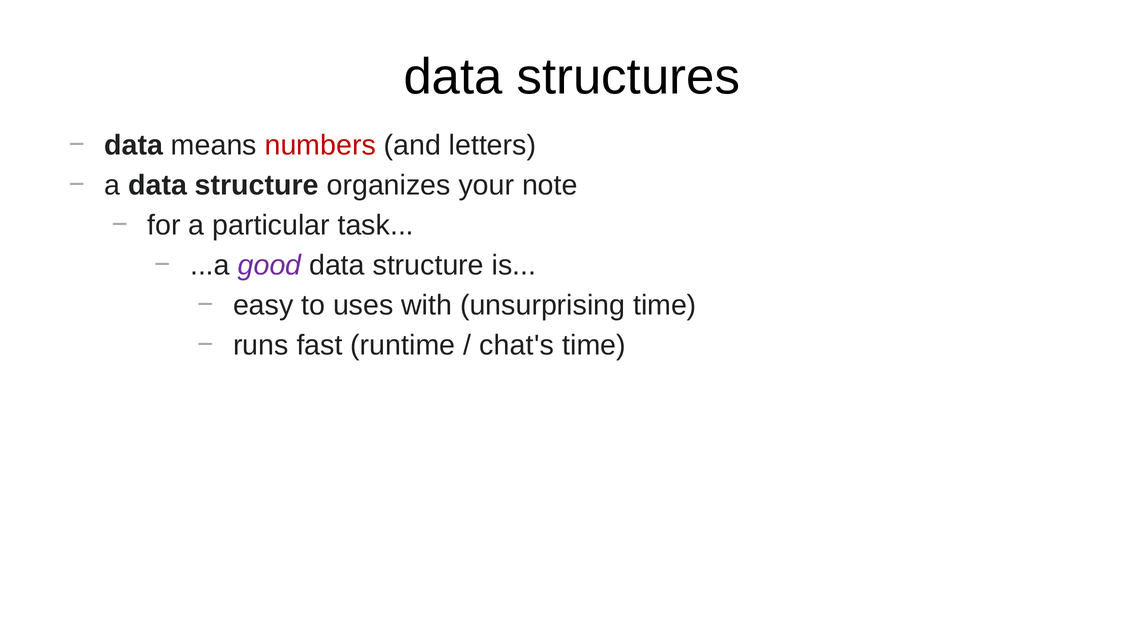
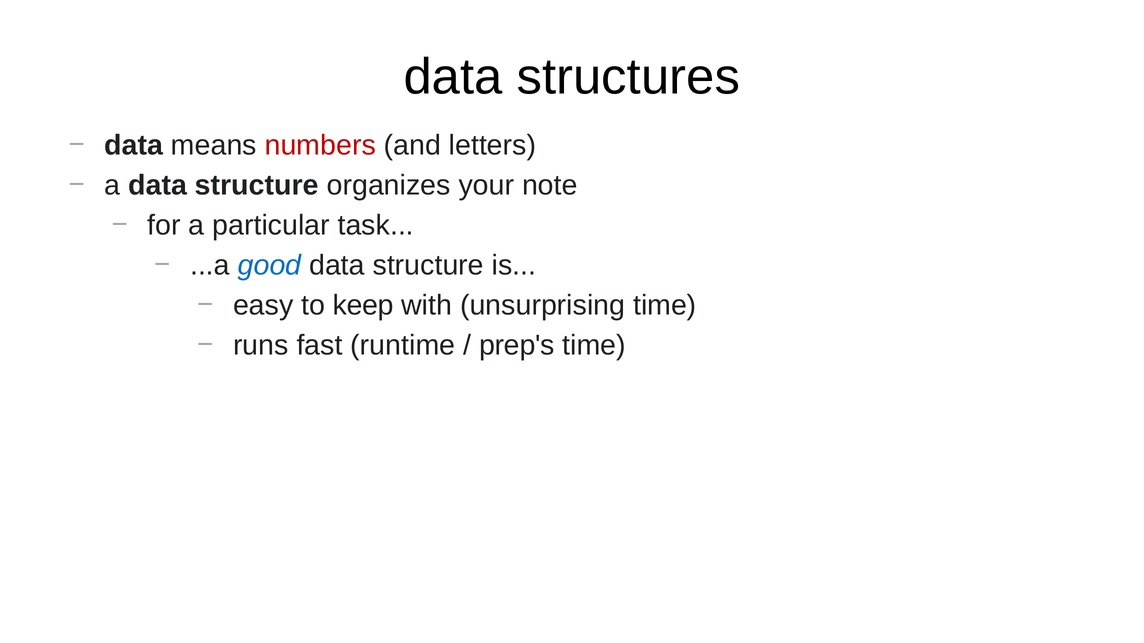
good colour: purple -> blue (270, 266)
uses: uses -> keep (363, 306)
chat's: chat's -> prep's (517, 346)
